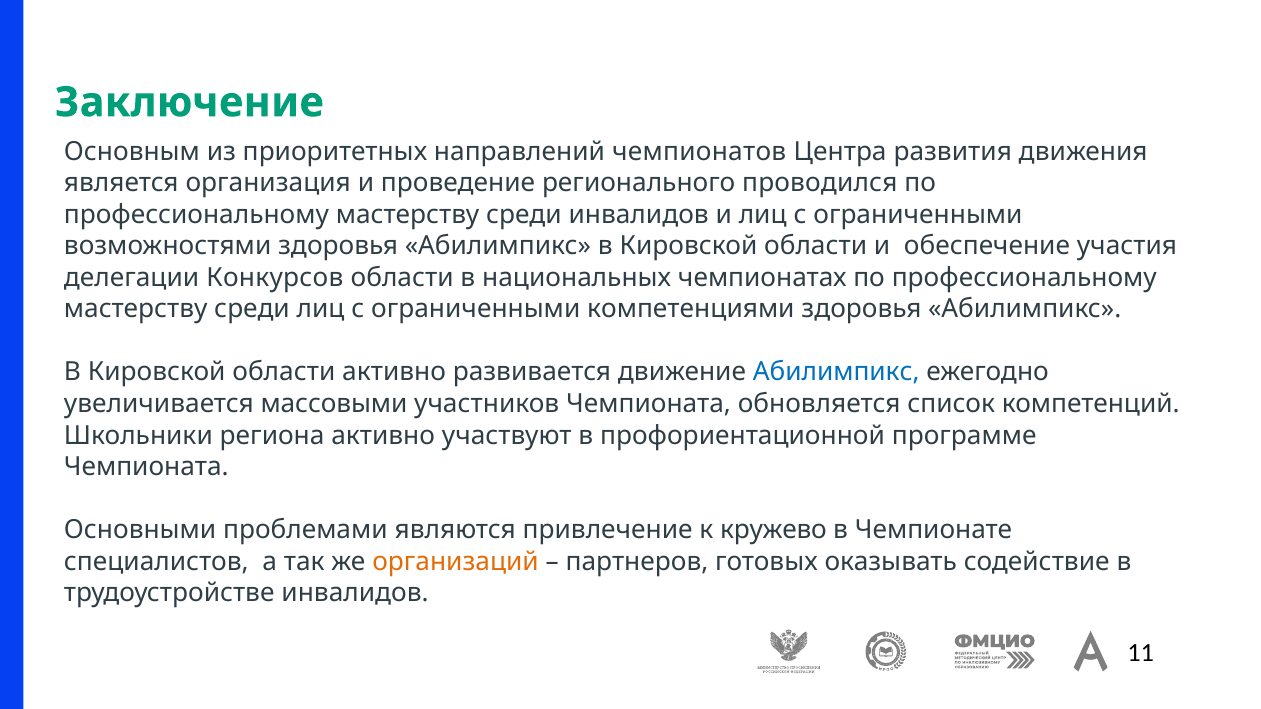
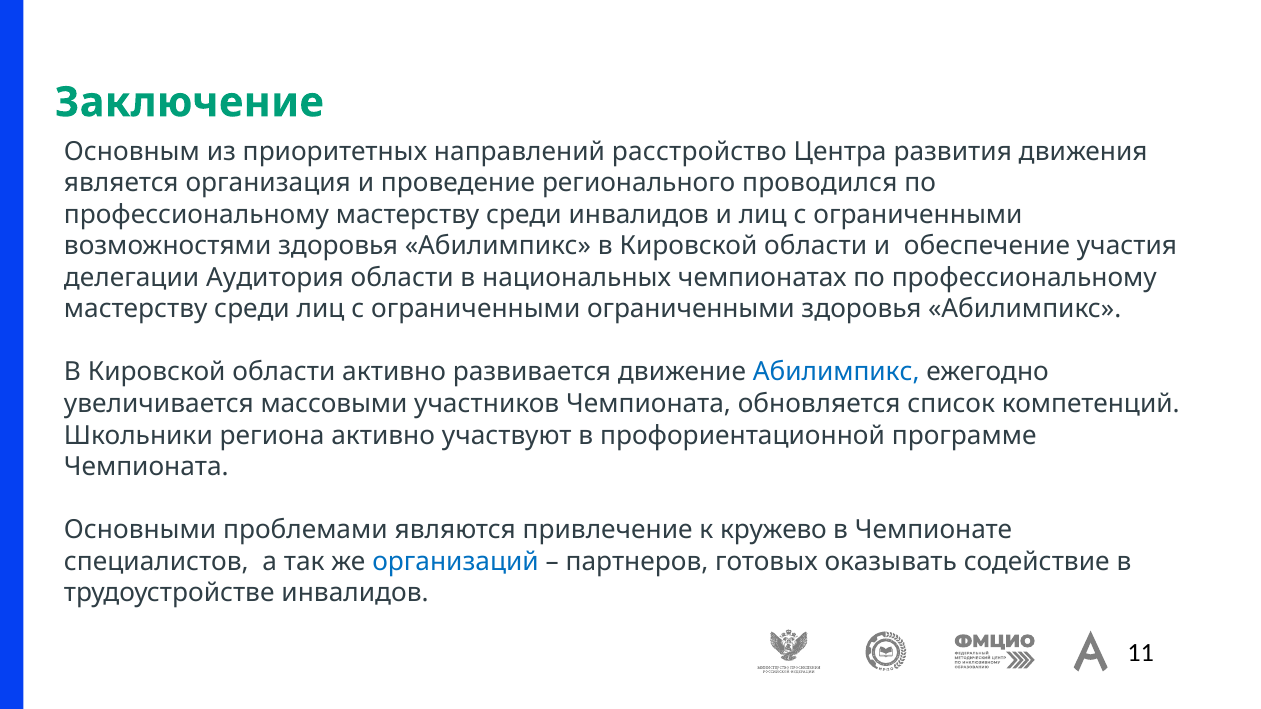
чемпионатов: чемпионатов -> расстройство (699, 152)
Конкурсов: Конкурсов -> Аудитория (275, 278)
ограниченными компетенциями: компетенциями -> ограниченными (691, 309)
организаций colour: orange -> blue (456, 562)
